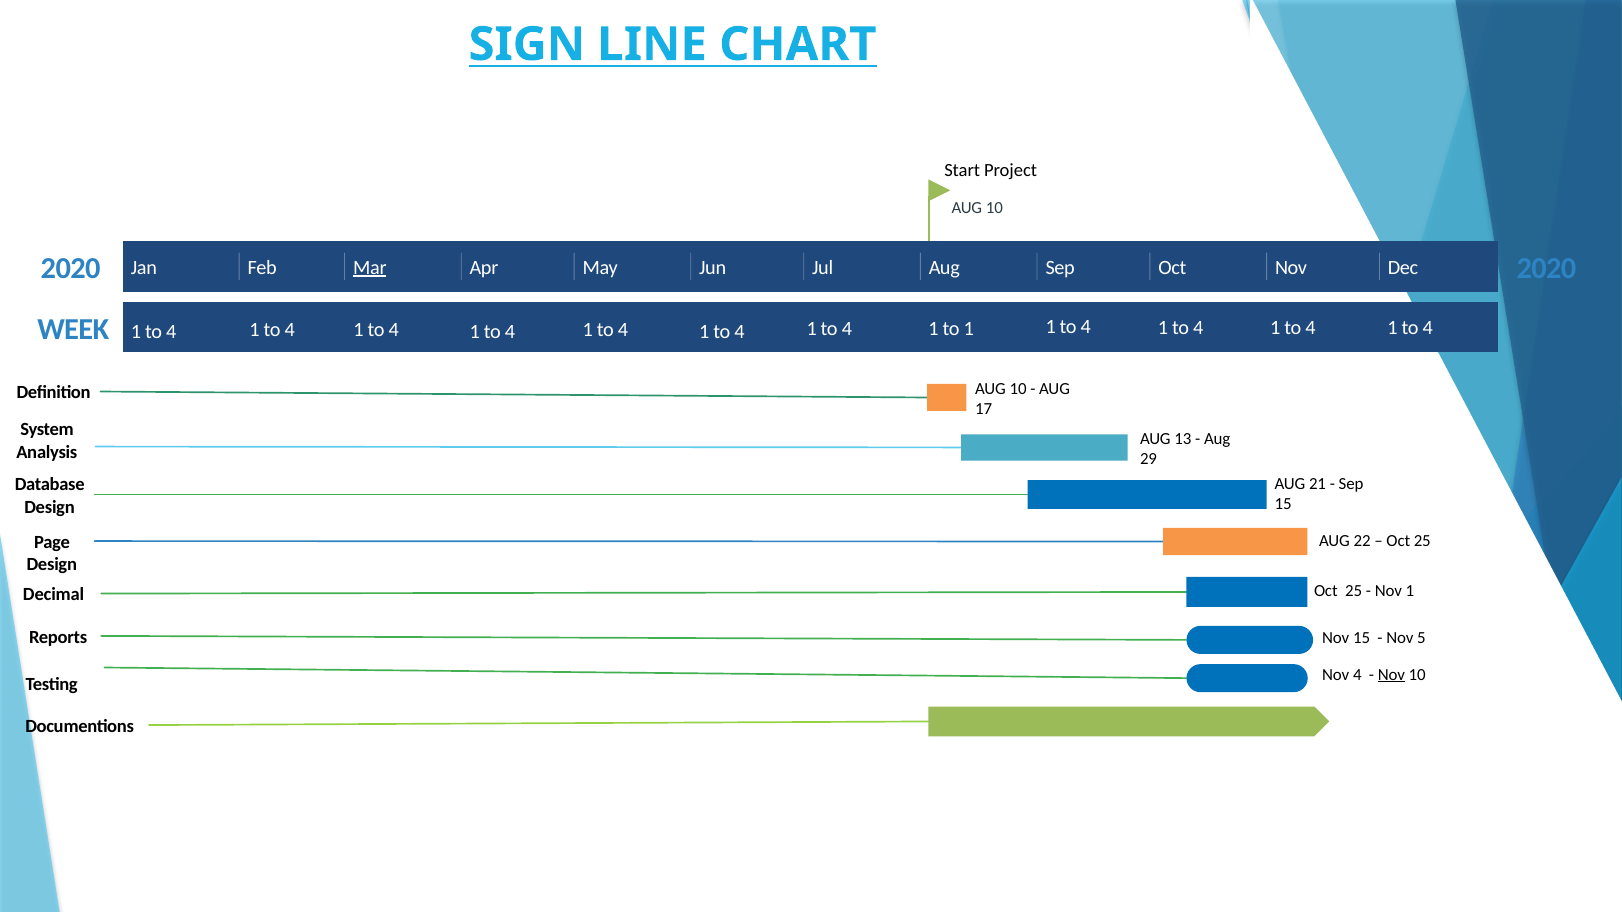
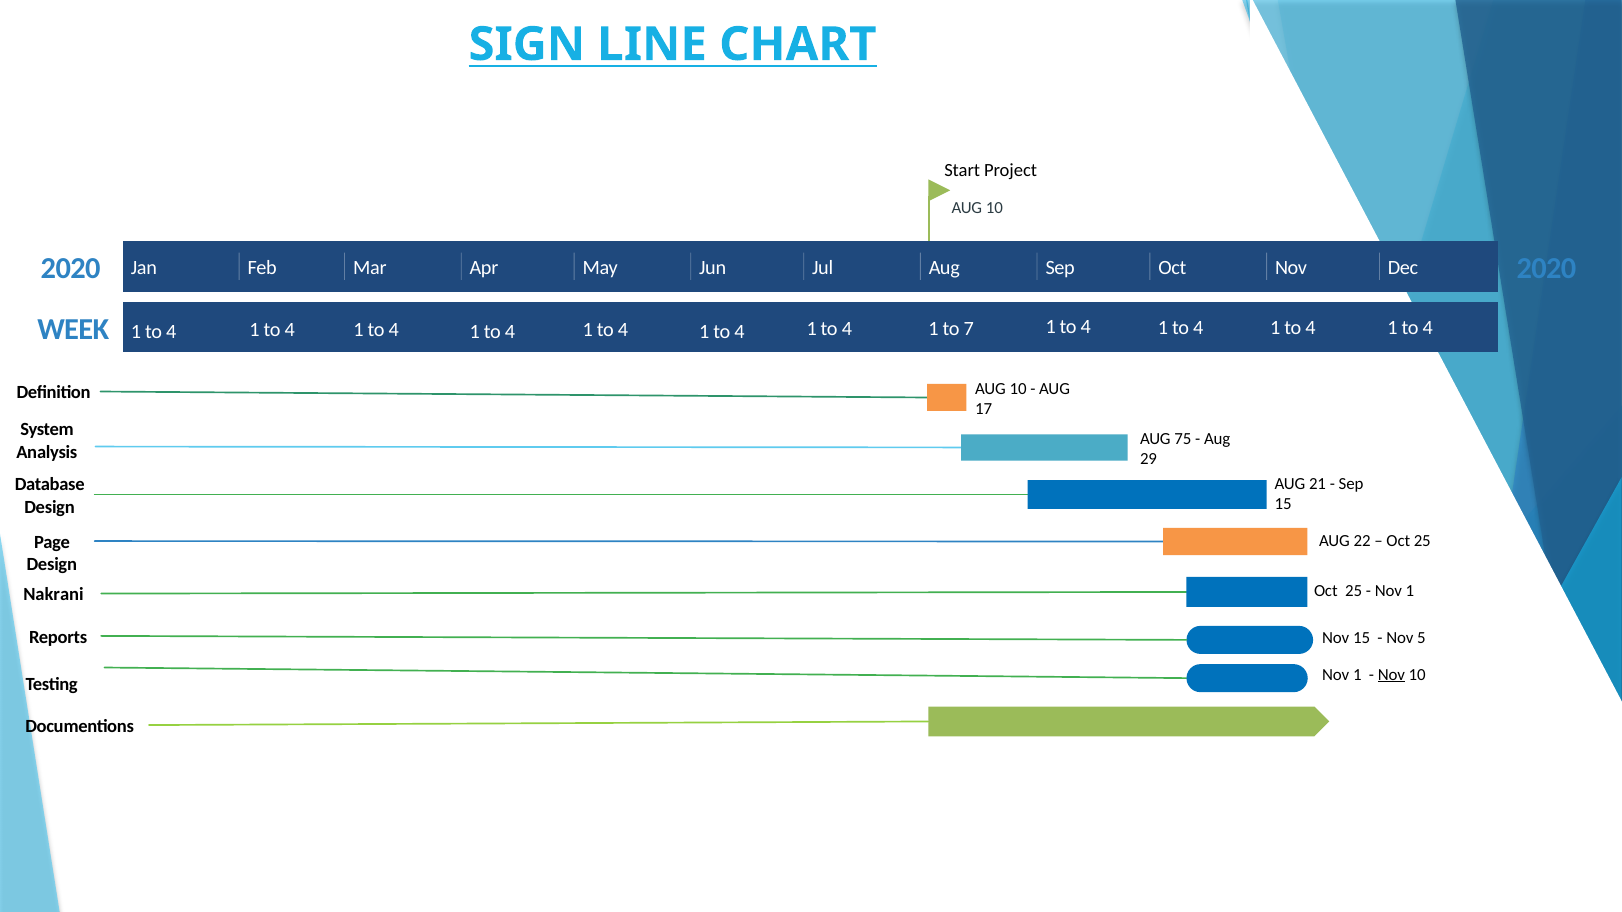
Mar underline: present -> none (370, 267)
to 1: 1 -> 7 (969, 329)
13: 13 -> 75 (1183, 439)
Decimal: Decimal -> Nakrani (53, 595)
4: 4 -> 1 (1357, 675)
